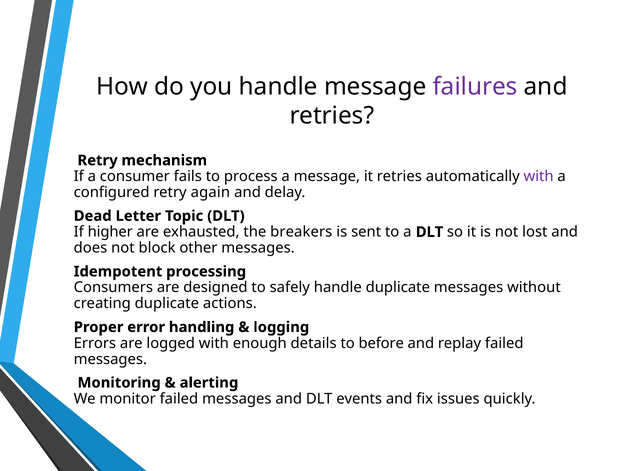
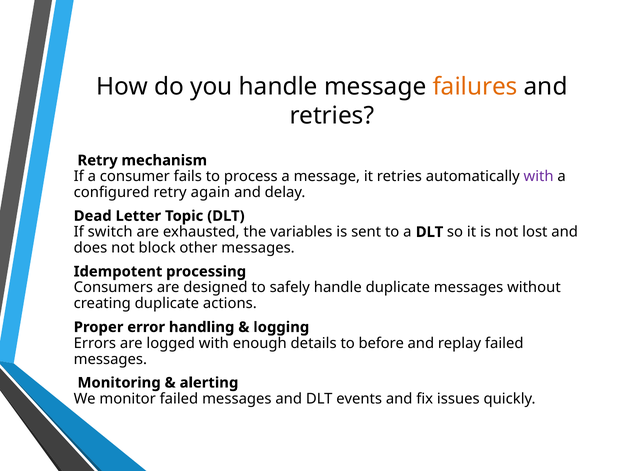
failures colour: purple -> orange (475, 86)
higher: higher -> switch (110, 232)
breakers: breakers -> variables (301, 232)
